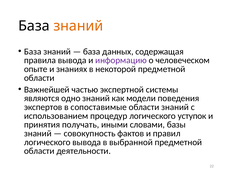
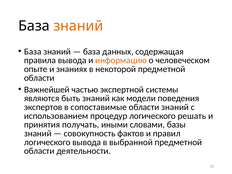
информацию colour: purple -> orange (121, 60)
одно: одно -> быть (71, 98)
уступок: уступок -> решать (192, 116)
